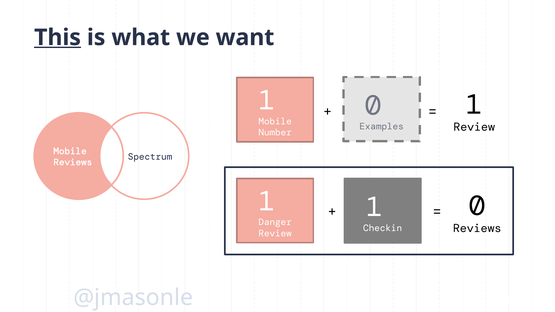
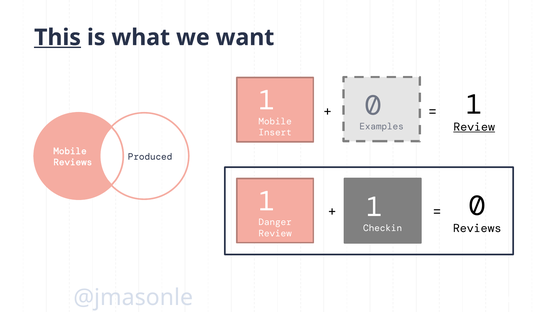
Review underline: none -> present (474, 127)
Number: Number -> Insert (275, 133)
Spectrum: Spectrum -> Produced (150, 157)
